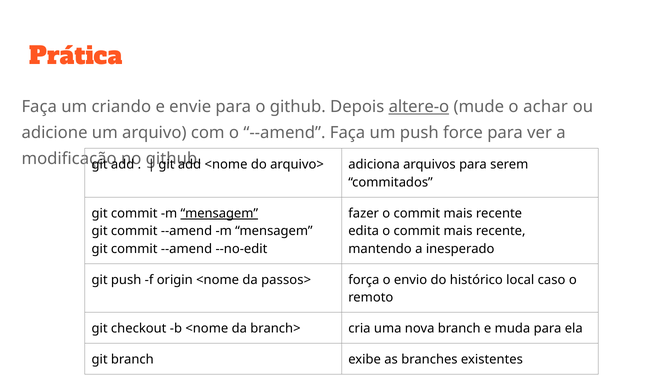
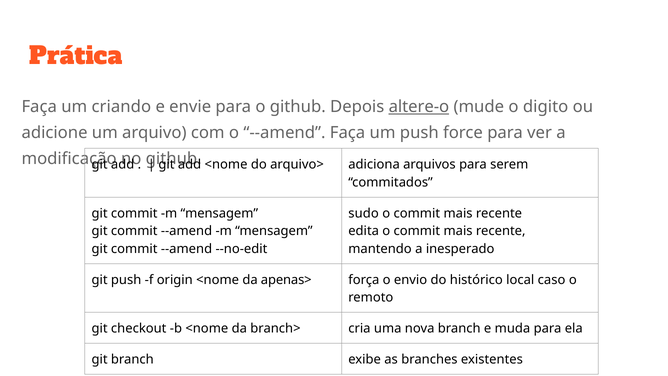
achar: achar -> digito (546, 107)
mensagem underline: present -> none (219, 213)
fazer: fazer -> sudo (364, 213)
passos>: passos> -> apenas> (286, 280)
